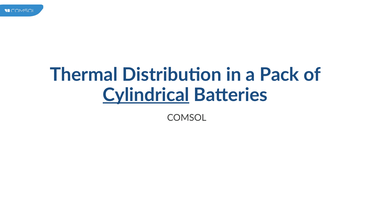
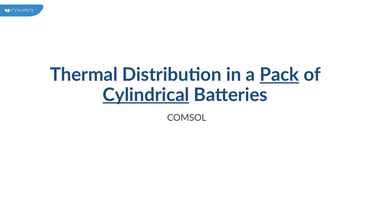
Pack underline: none -> present (279, 75)
